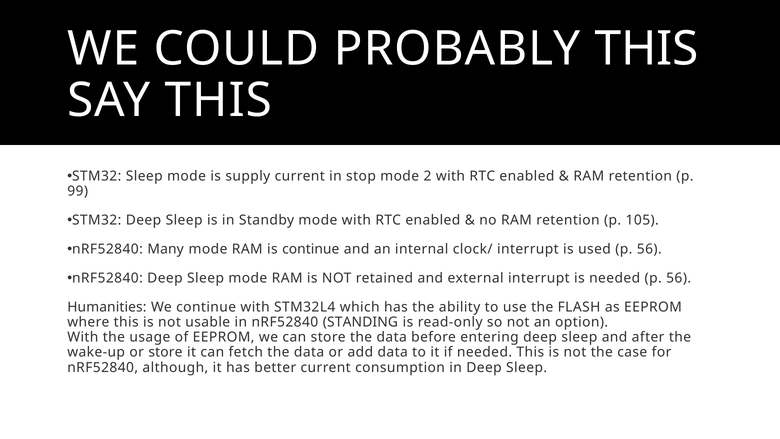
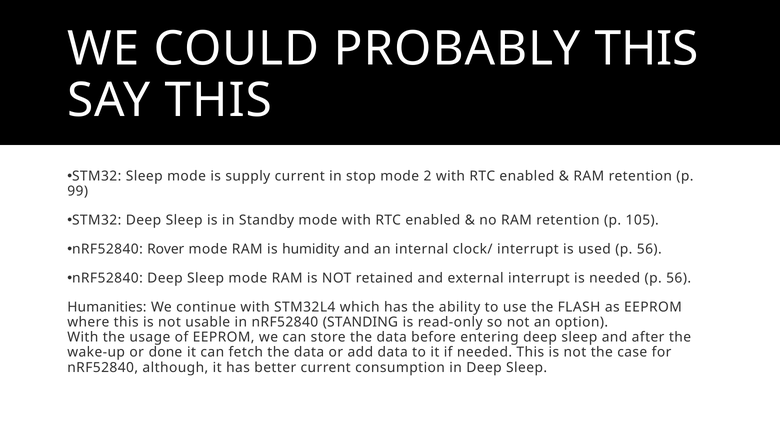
Many: Many -> Rover (166, 249)
is continue: continue -> humidity (311, 249)
or store: store -> done (165, 352)
